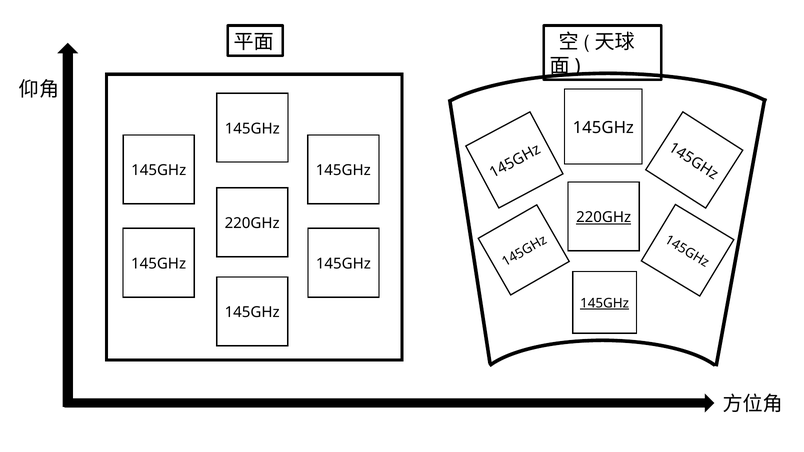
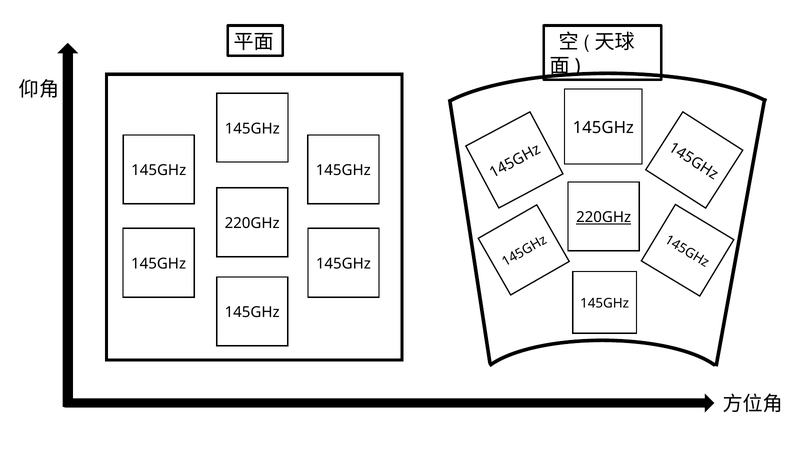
145GHz underline: present -> none (605, 303)
